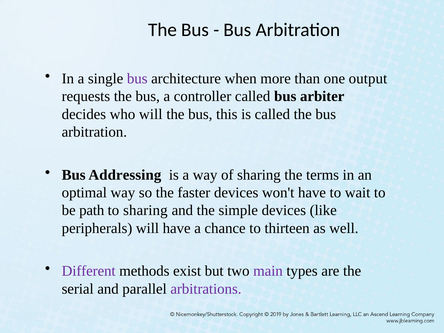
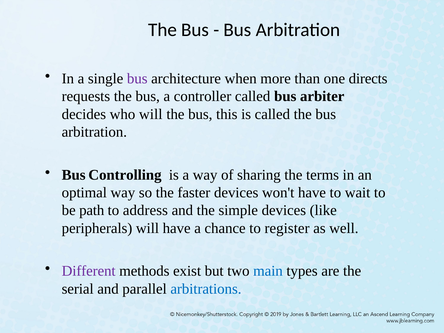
output: output -> directs (368, 79)
Addressing: Addressing -> Controlling (125, 175)
to sharing: sharing -> address (145, 210)
thirteen: thirteen -> register (287, 228)
main colour: purple -> blue (268, 271)
arbitrations colour: purple -> blue (206, 289)
